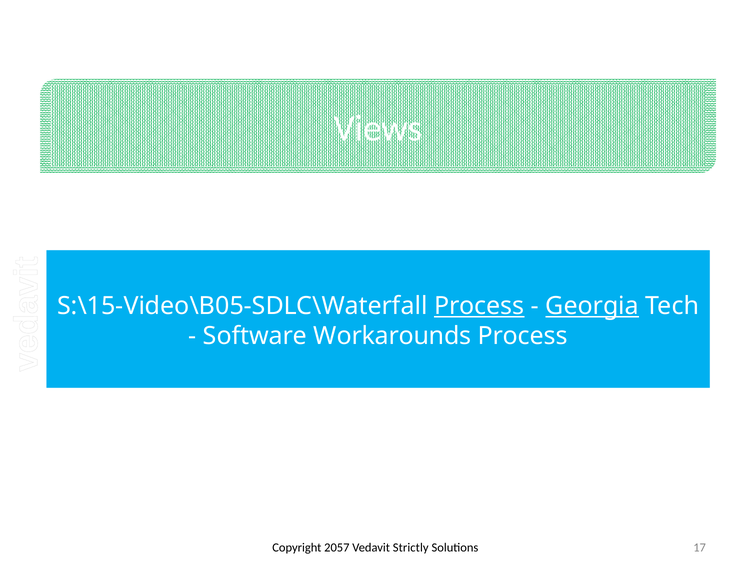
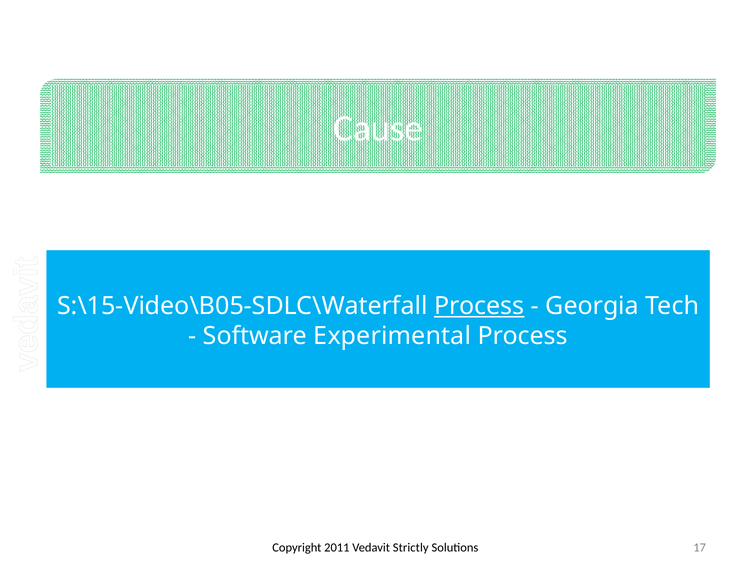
Views: Views -> Cause (378, 128)
Georgia underline: present -> none (592, 306)
Workarounds: Workarounds -> Experimental (392, 336)
2057: 2057 -> 2011 (337, 548)
